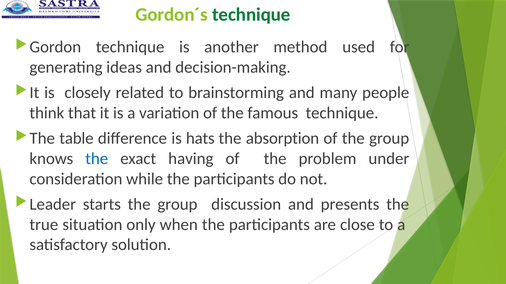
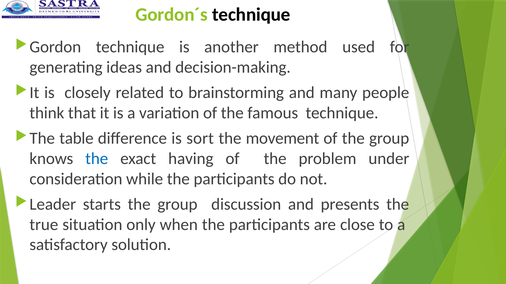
technique colour: green -> black (251, 15)
hats: hats -> sort (200, 139)
absorption: absorption -> movement (283, 139)
